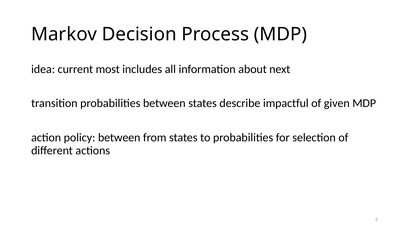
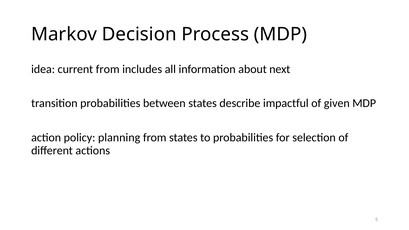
current most: most -> from (108, 69)
policy between: between -> planning (119, 138)
